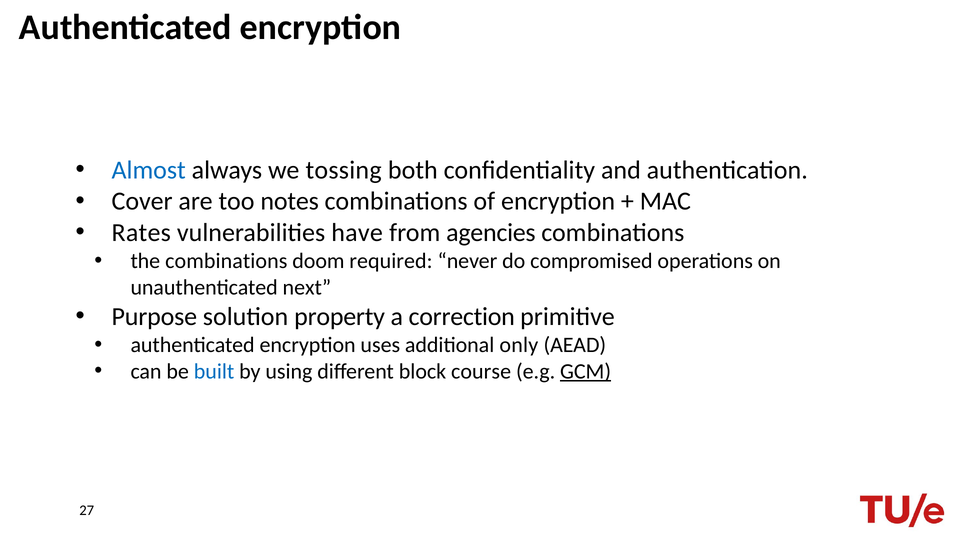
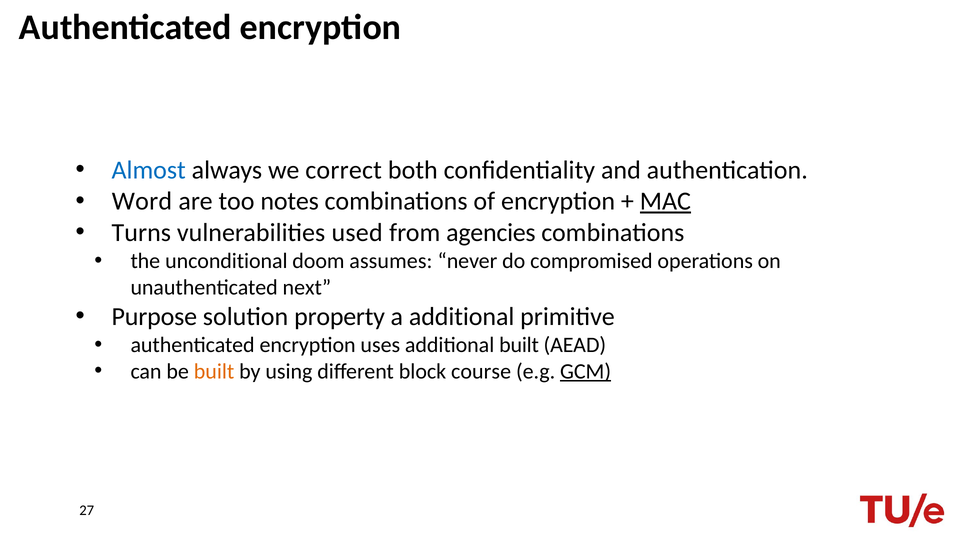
tossing: tossing -> correct (344, 170)
Cover: Cover -> Word (142, 201)
MAC underline: none -> present (665, 201)
Rates: Rates -> Turns (141, 233)
have: have -> used (357, 233)
the combinations: combinations -> unconditional (226, 261)
required: required -> assumes (391, 261)
a correction: correction -> additional (462, 316)
additional only: only -> built (519, 345)
built colour: blue -> orange (214, 371)
